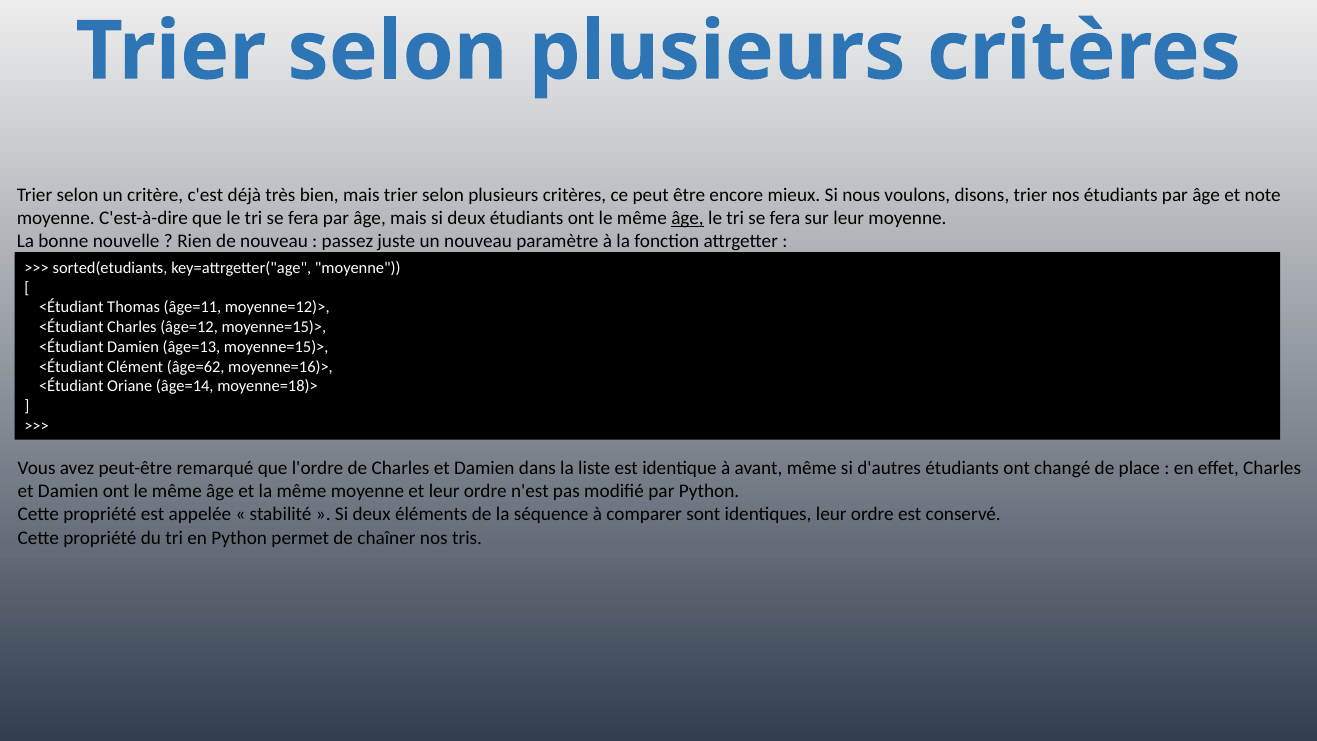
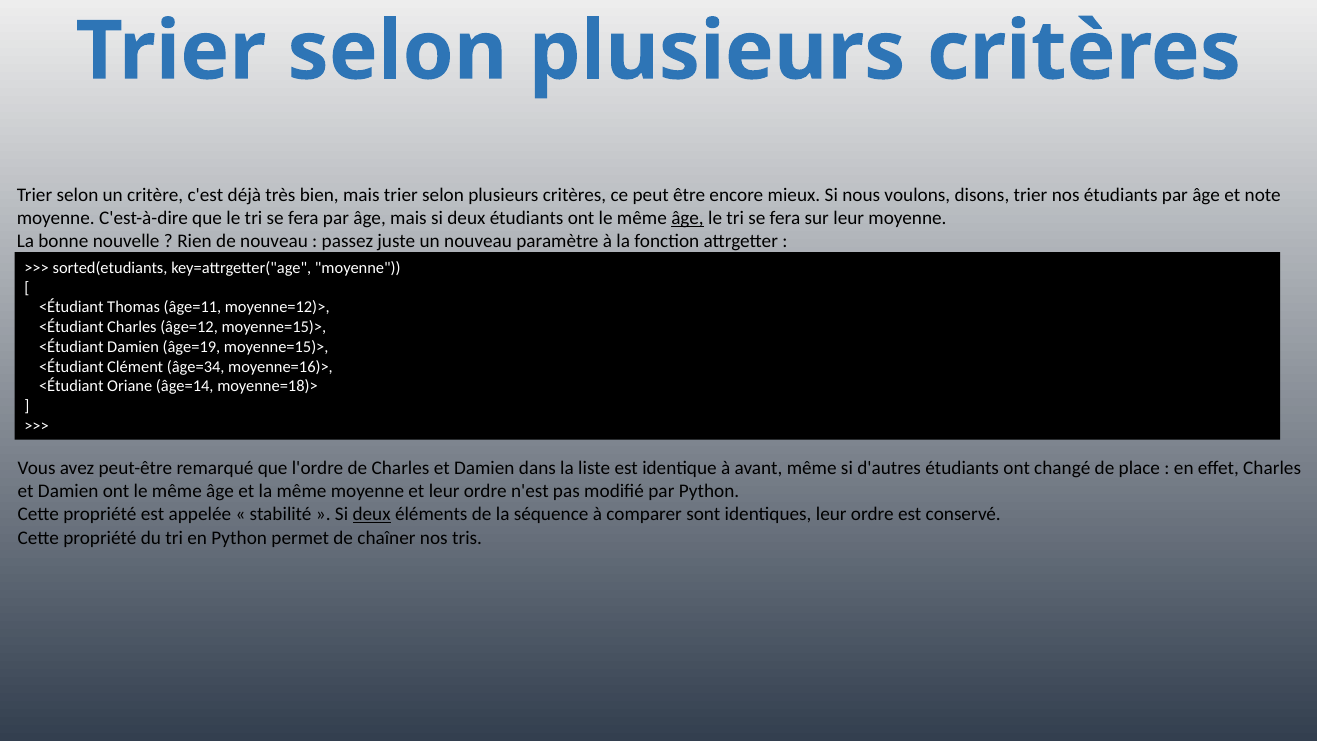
âge=13: âge=13 -> âge=19 (191, 347)
âge=62: âge=62 -> âge=34 (196, 367)
deux underline: none -> present (372, 514)
